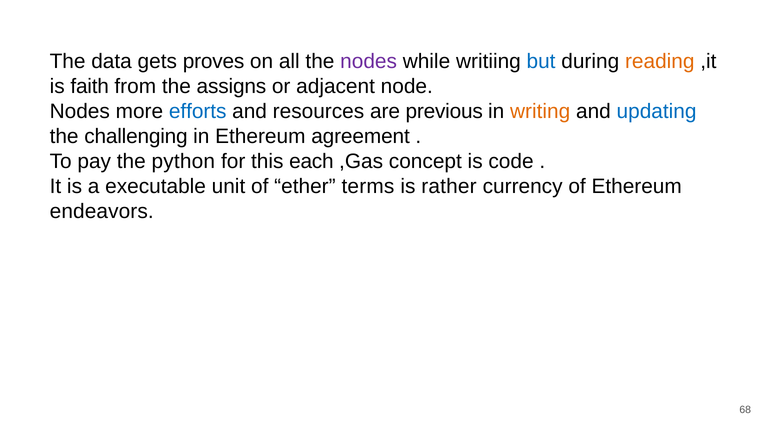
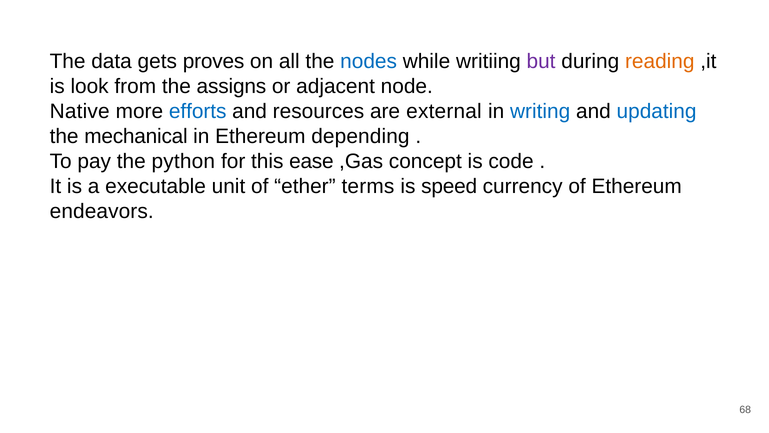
nodes colour: purple -> blue (369, 61)
but colour: blue -> purple (541, 61)
faith: faith -> look (90, 86)
Nodes: Nodes -> Native (80, 111)
previous: previous -> external (444, 111)
writing colour: orange -> blue (540, 111)
challenging: challenging -> mechanical (136, 136)
agreement: agreement -> depending (360, 136)
each: each -> ease (311, 161)
rather: rather -> speed (449, 186)
